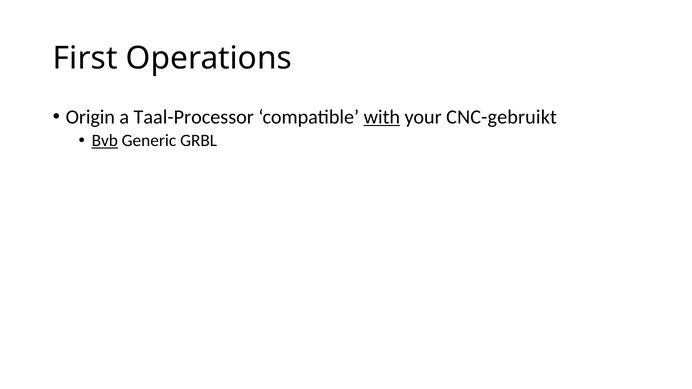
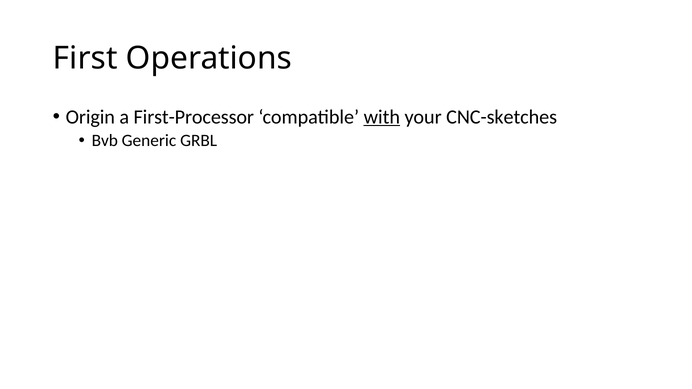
Taal-Processor: Taal-Processor -> First-Processor (194, 117)
CNC-gebruikt: CNC-gebruikt -> CNC-sketches (502, 117)
Bvb underline: present -> none (105, 141)
